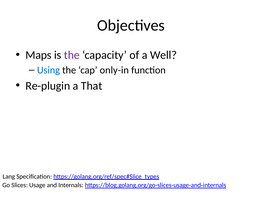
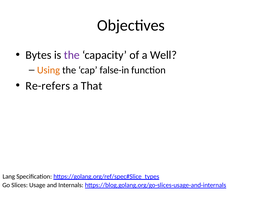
Maps: Maps -> Bytes (38, 55)
Using colour: blue -> orange (48, 70)
only-in: only-in -> false-in (114, 70)
Re-plugin: Re-plugin -> Re-refers (48, 86)
